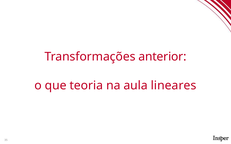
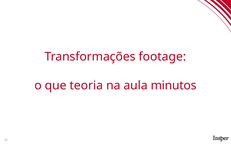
anterior: anterior -> footage (162, 57)
lineares: lineares -> minutos (174, 86)
